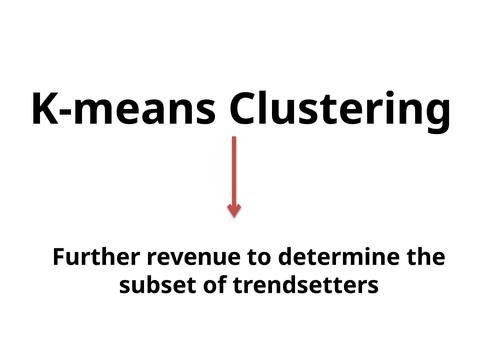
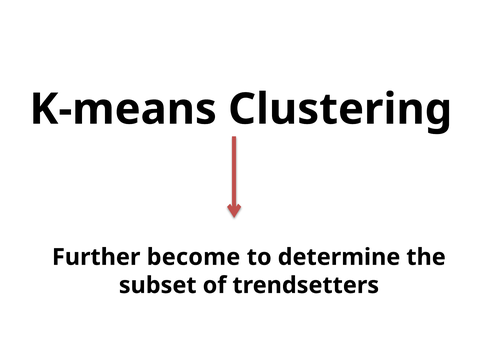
revenue: revenue -> become (193, 257)
